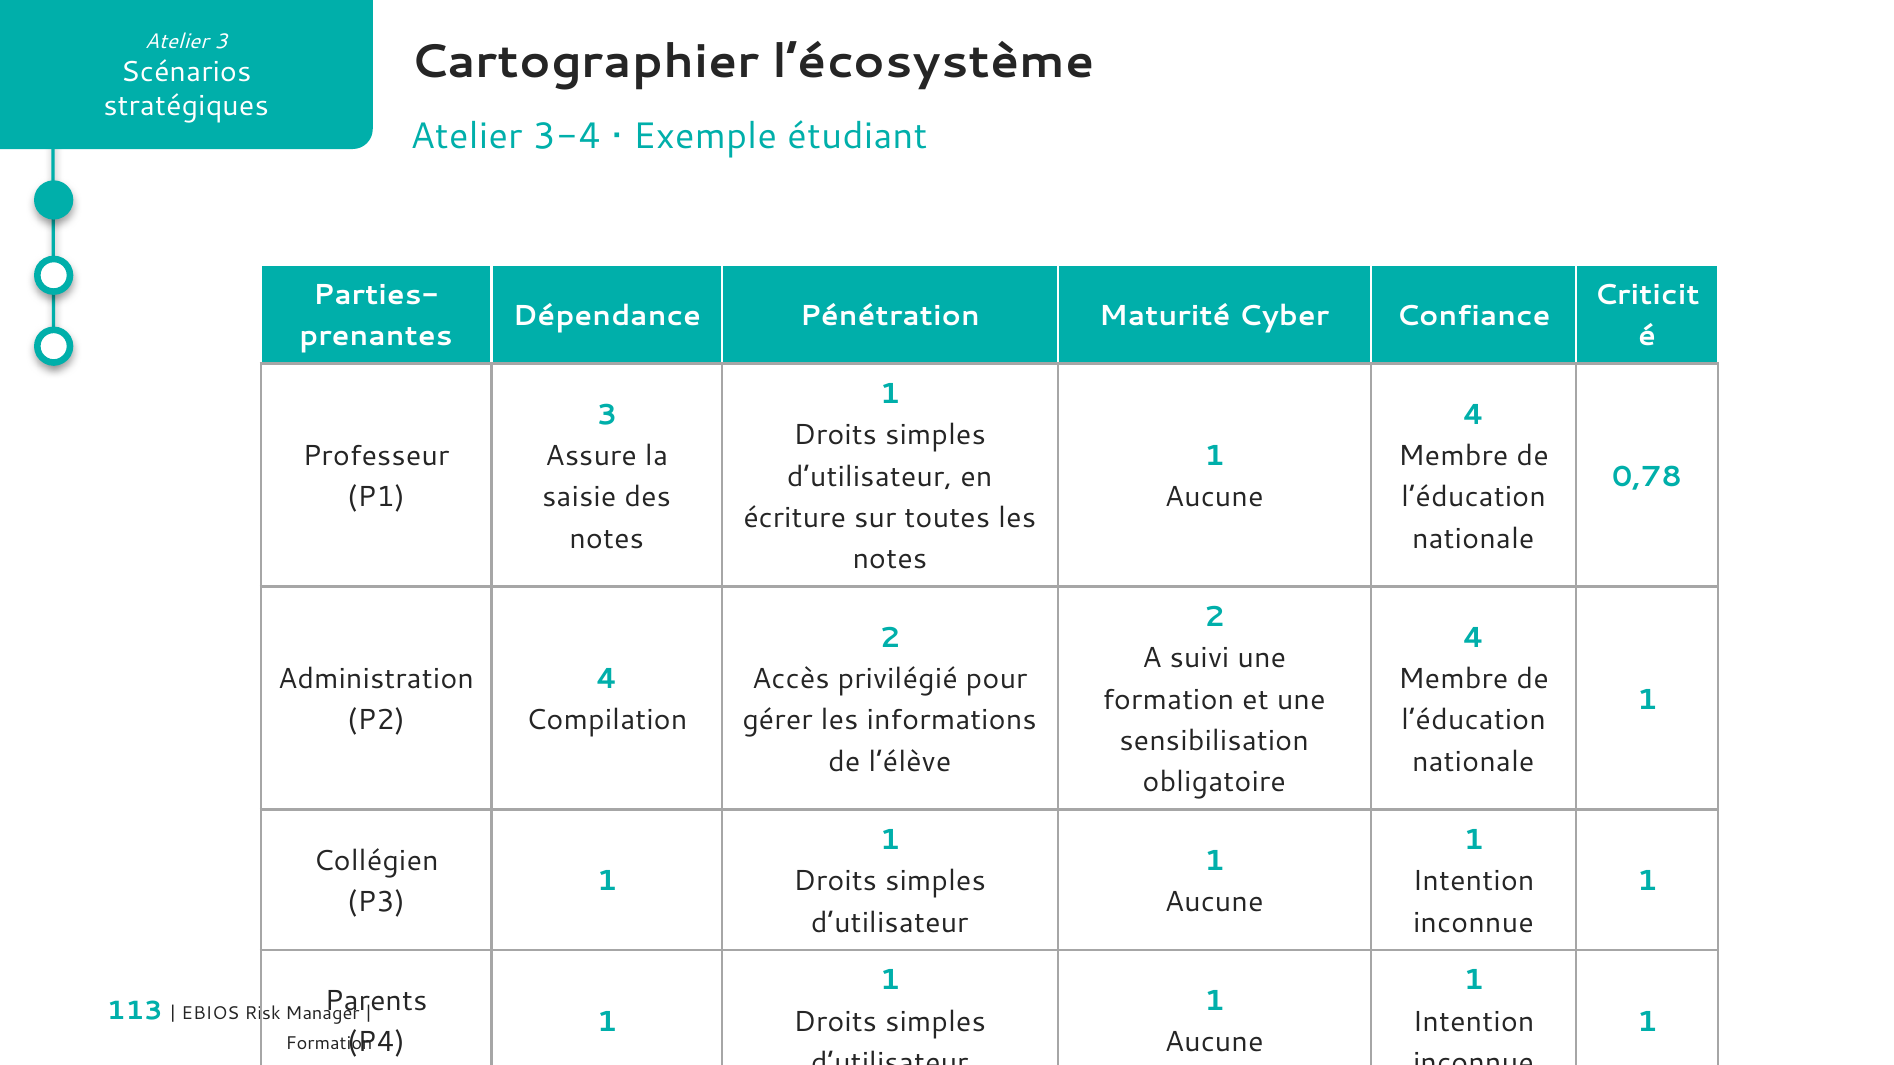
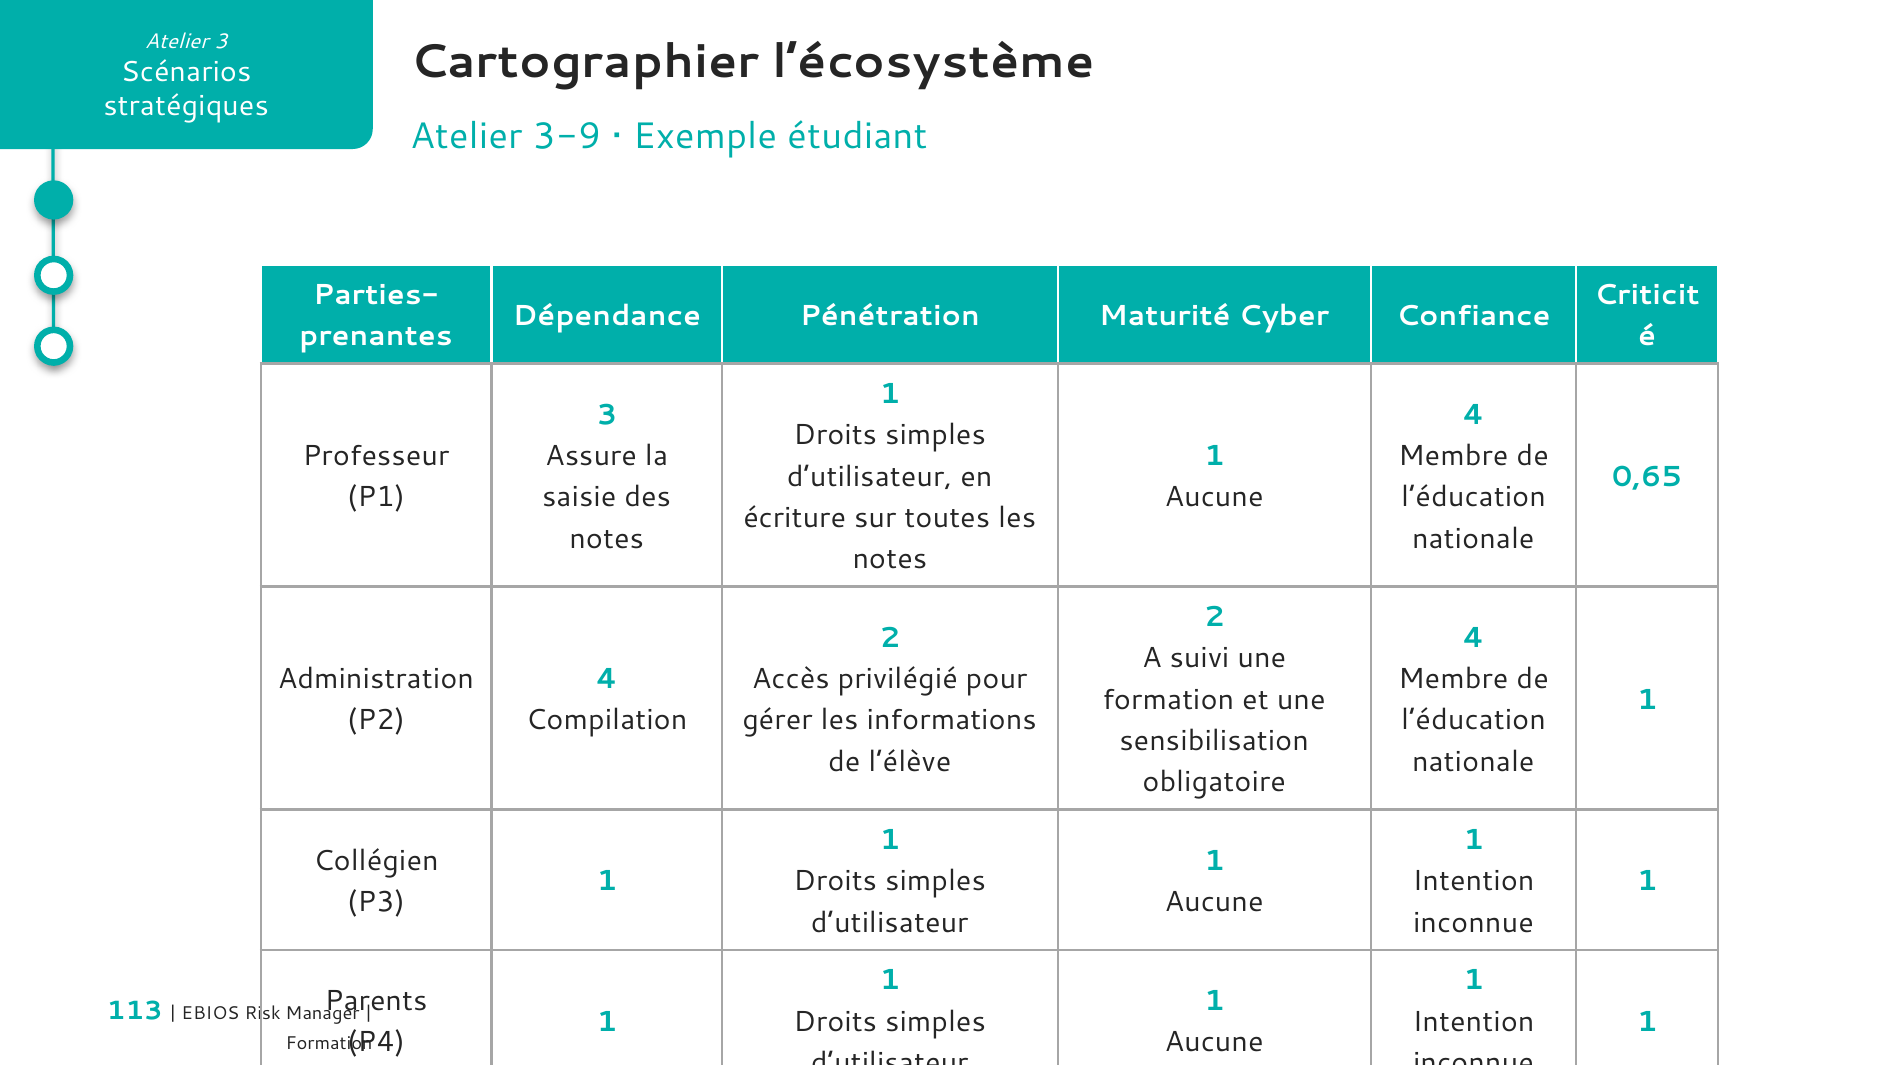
3-4: 3-4 -> 3-9 (567, 137)
0,78: 0,78 -> 0,65 (1647, 477)
